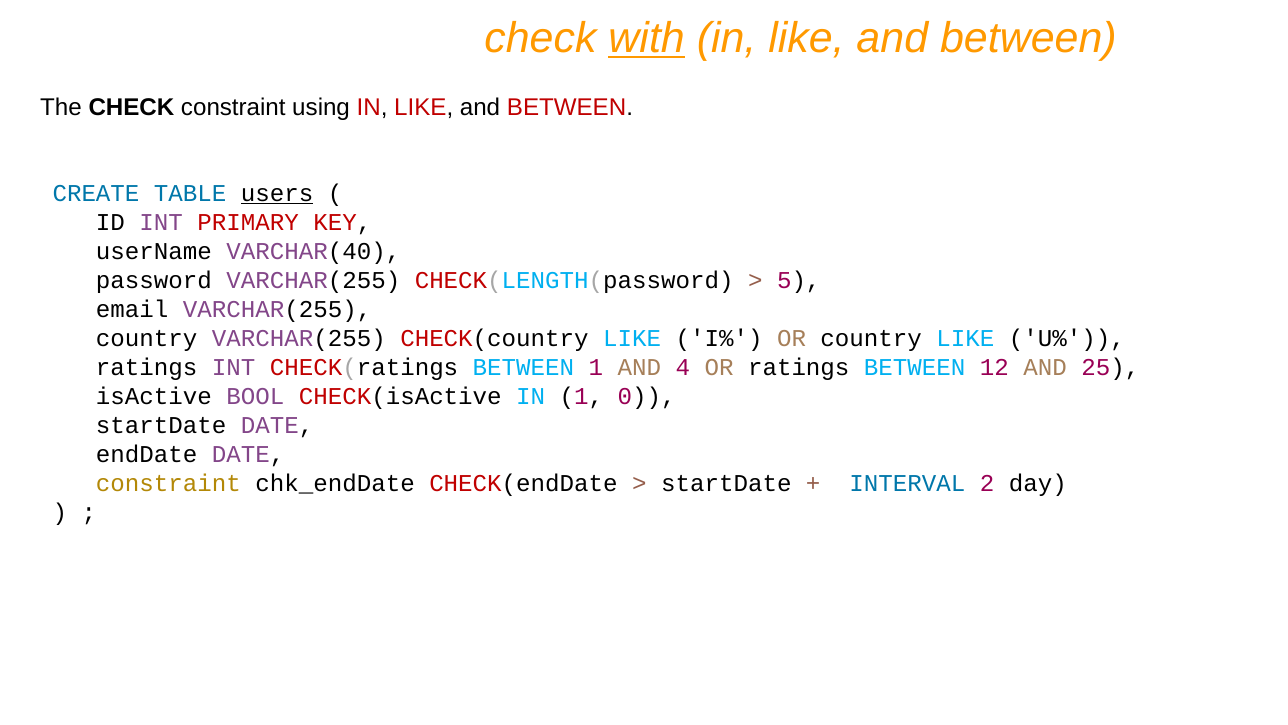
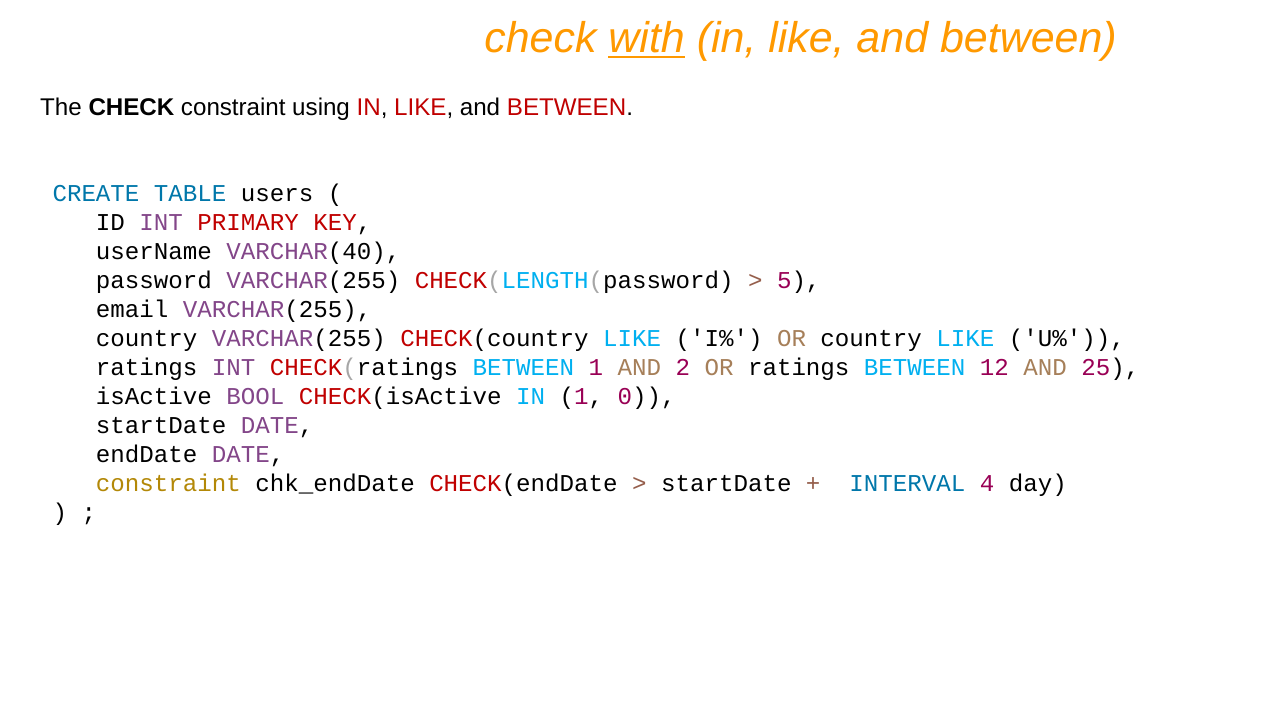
users underline: present -> none (277, 193)
4: 4 -> 2 (683, 367)
2: 2 -> 4 (987, 483)
